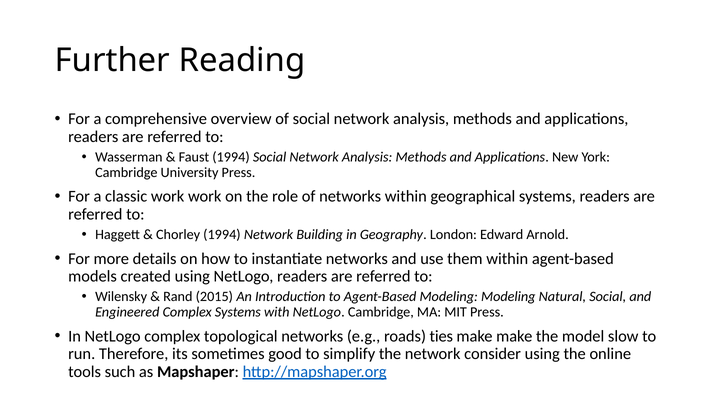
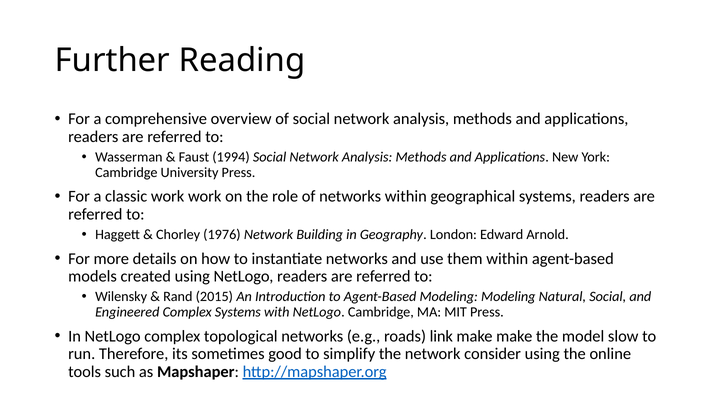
Chorley 1994: 1994 -> 1976 (222, 234)
ties: ties -> link (441, 336)
